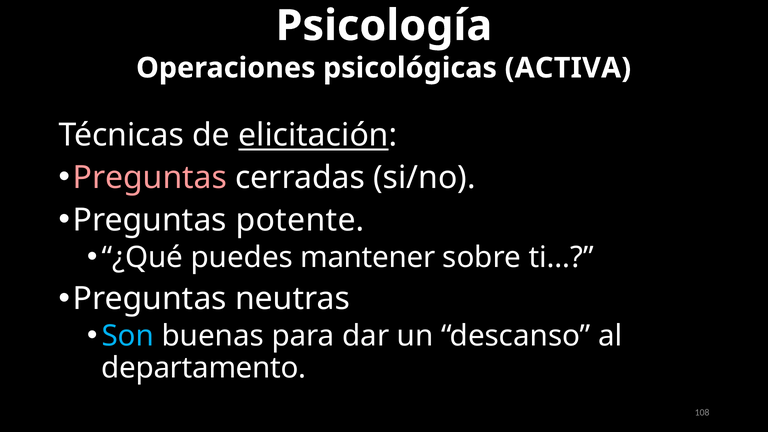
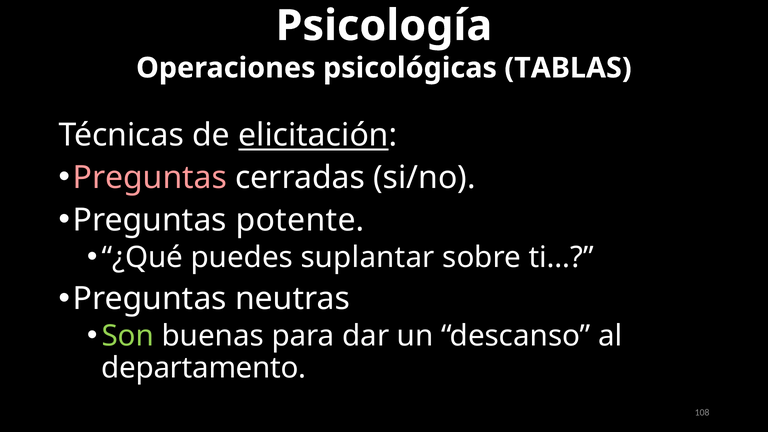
ACTIVA: ACTIVA -> TABLAS (568, 68)
mantener: mantener -> suplantar (368, 257)
Son colour: light blue -> light green (128, 336)
